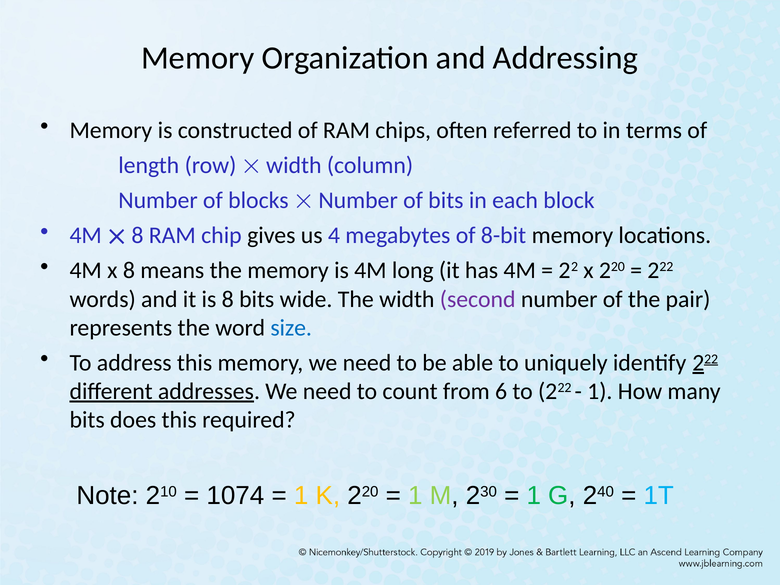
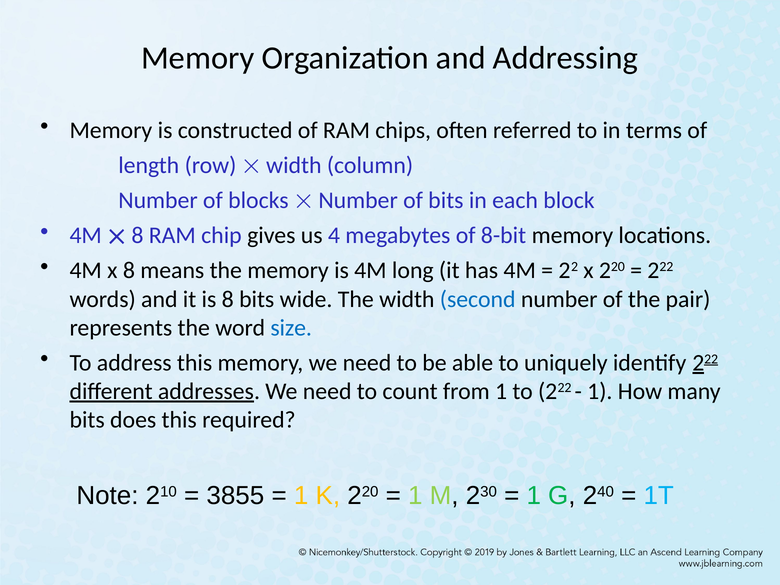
second colour: purple -> blue (478, 299)
from 6: 6 -> 1 (501, 391)
1074: 1074 -> 3855 (235, 496)
